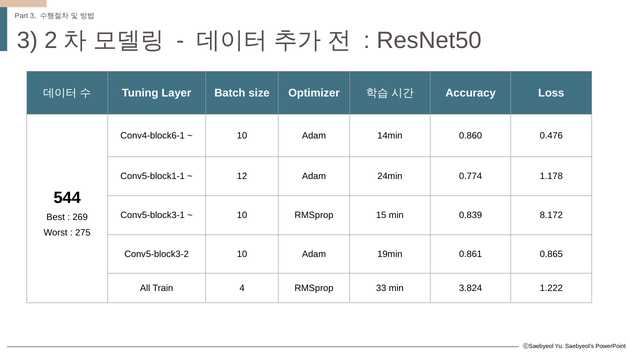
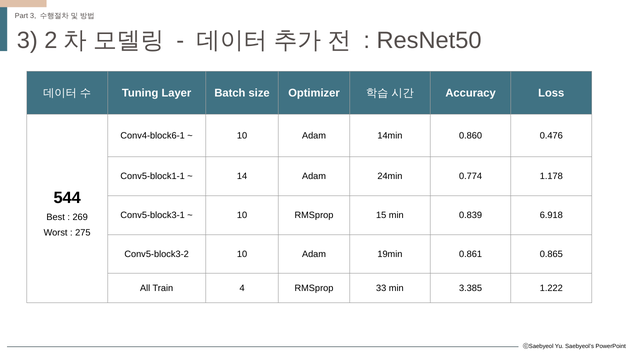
12: 12 -> 14 (242, 177)
8.172: 8.172 -> 6.918 (551, 215)
3.824: 3.824 -> 3.385 (471, 289)
